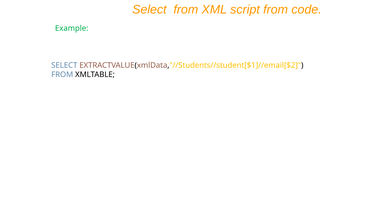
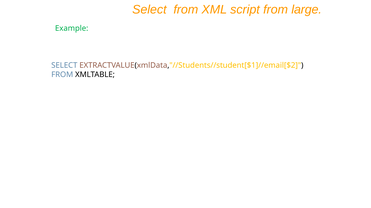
code: code -> large (307, 10)
